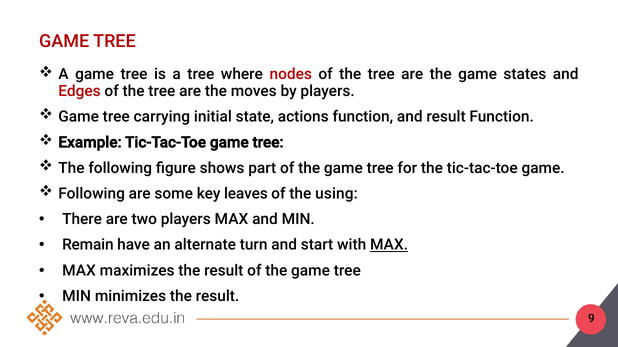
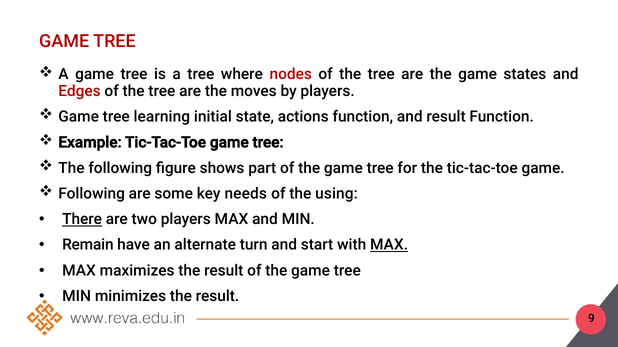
carrying: carrying -> learning (162, 117)
leaves: leaves -> needs (246, 194)
There underline: none -> present (82, 220)
